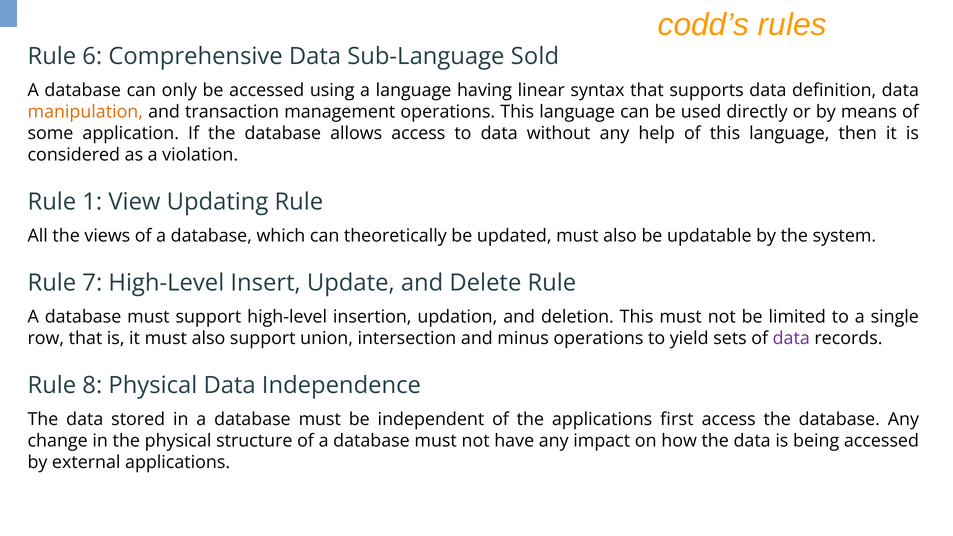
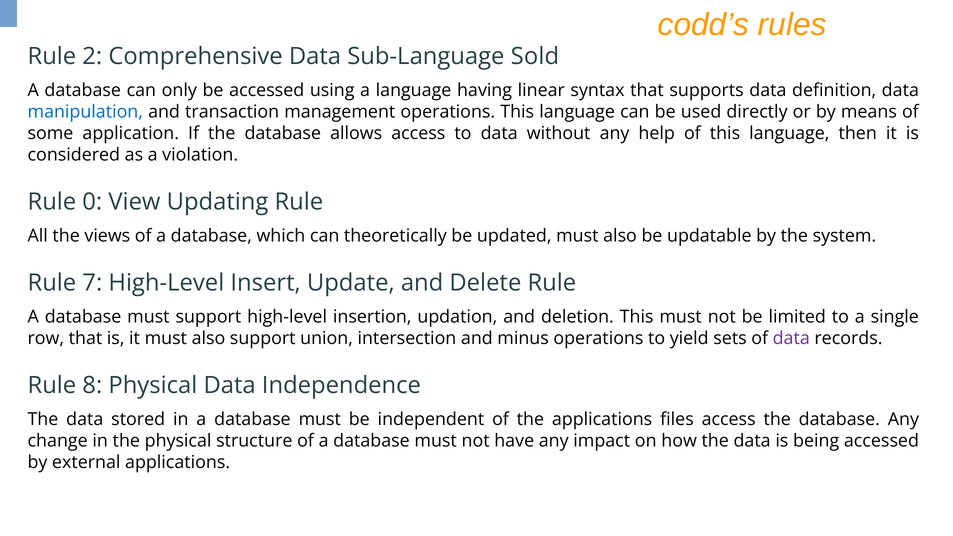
6: 6 -> 2 (92, 56)
manipulation colour: orange -> blue (85, 112)
1: 1 -> 0 (92, 202)
first: first -> files (677, 419)
